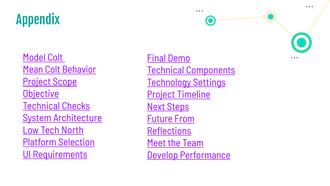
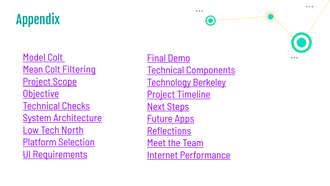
Behavior: Behavior -> Filtering (79, 70)
Settings: Settings -> Berkeley (209, 82)
From: From -> Apps (184, 119)
Develop: Develop -> Internet (163, 155)
